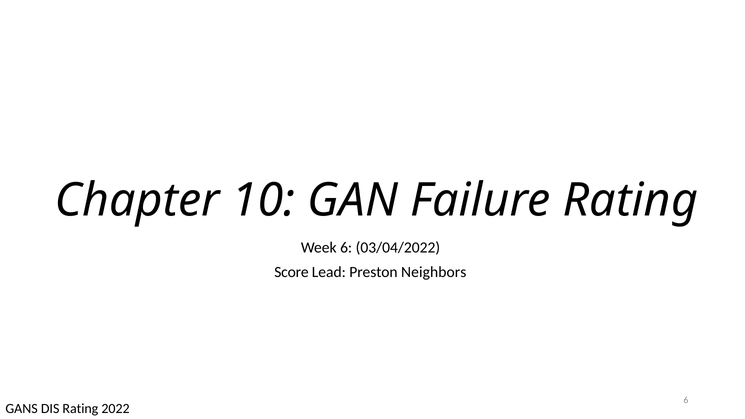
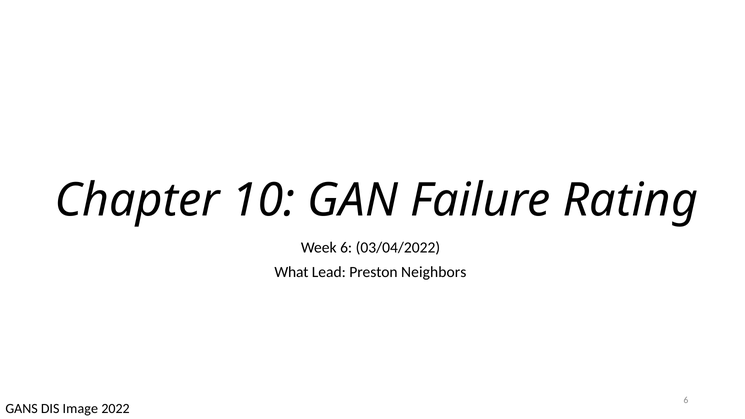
Score: Score -> What (291, 272)
DIS Rating: Rating -> Image (80, 409)
